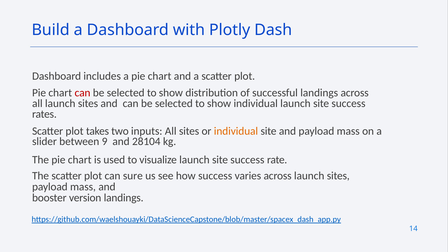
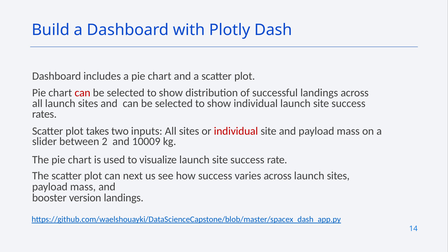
individual colour: orange -> red (236, 131)
9: 9 -> 2 (105, 141)
28104: 28104 -> 10009 (146, 141)
sure: sure -> next (133, 176)
